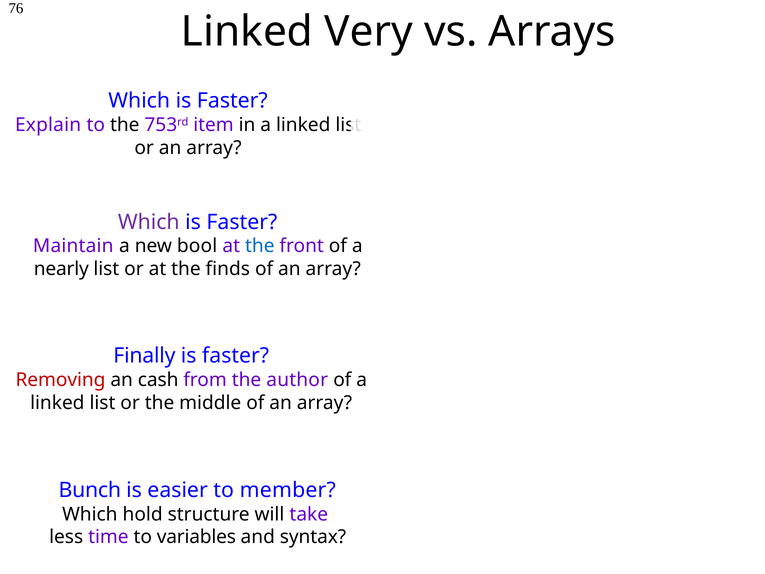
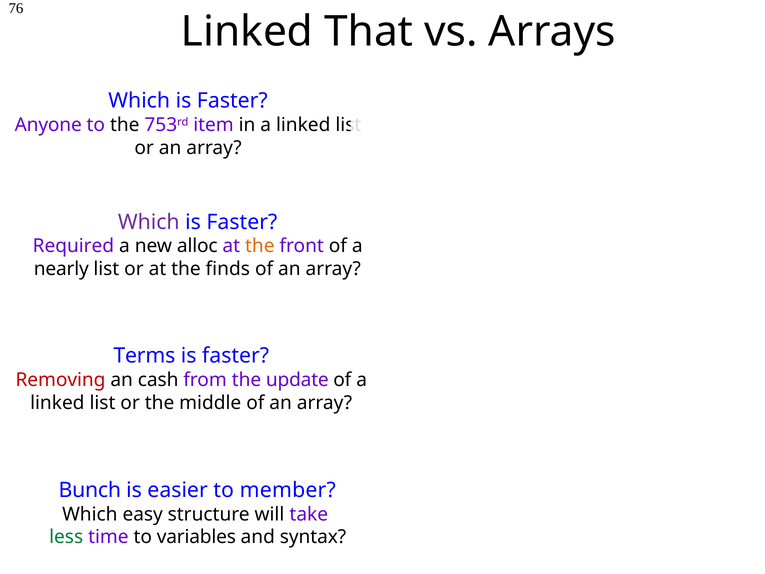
Very: Very -> That (369, 32)
Explain: Explain -> Anyone (48, 125)
Maintain: Maintain -> Required (73, 246)
bool: bool -> alloc (197, 246)
the colour: blue -> orange (260, 246)
Finally: Finally -> Terms (144, 356)
author: author -> update (297, 380)
hold: hold -> easy (143, 514)
less colour: black -> green (66, 537)
